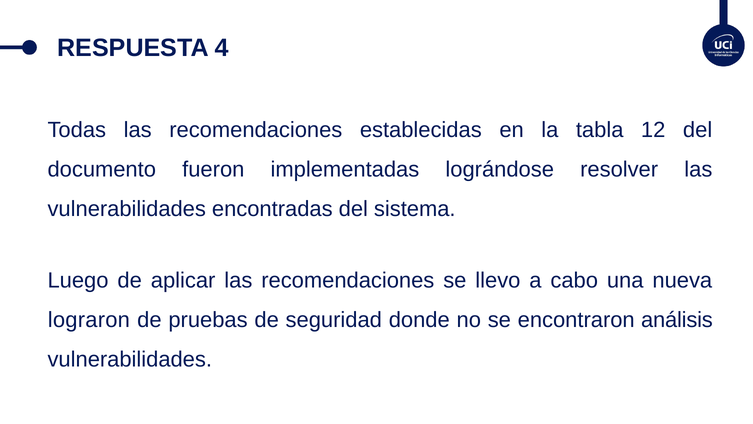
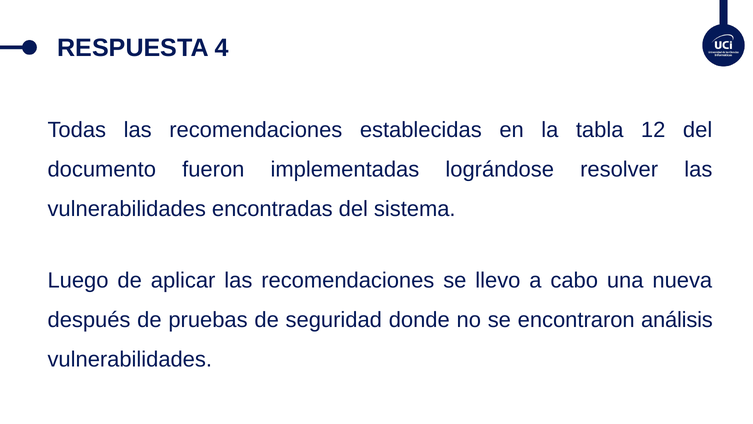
lograron: lograron -> después (89, 320)
